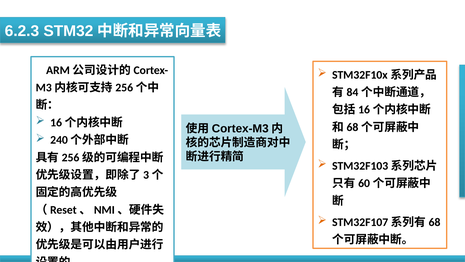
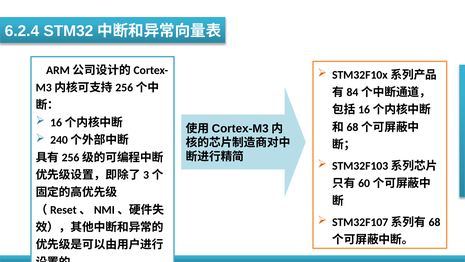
6.2.3: 6.2.3 -> 6.2.4 (22, 31)
